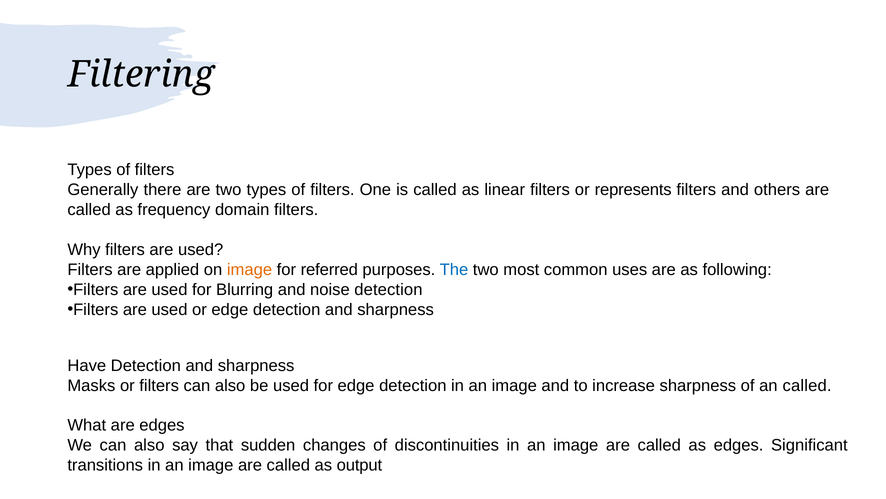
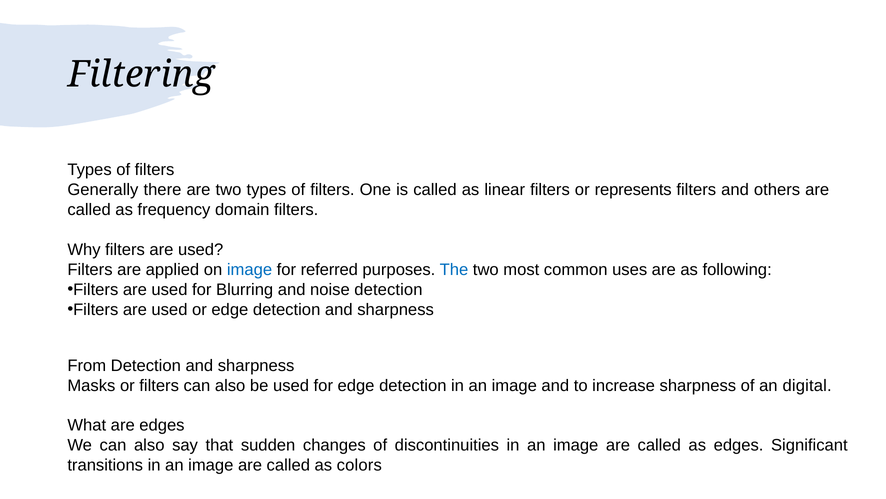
image colour: orange -> blue (250, 269)
Have: Have -> From (87, 365)
an called: called -> digital (807, 385)
output: output -> colors (359, 465)
